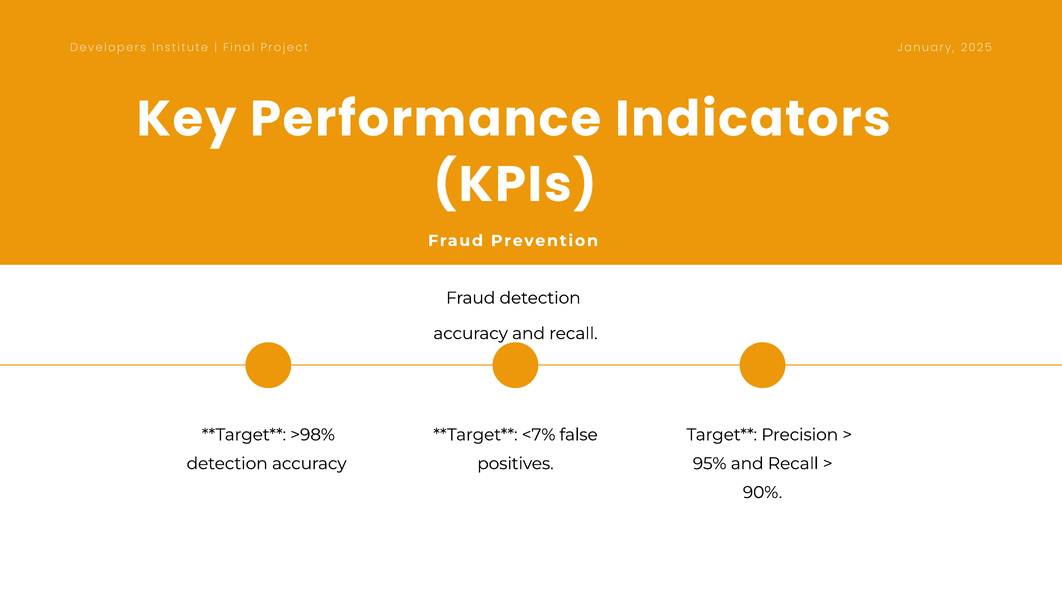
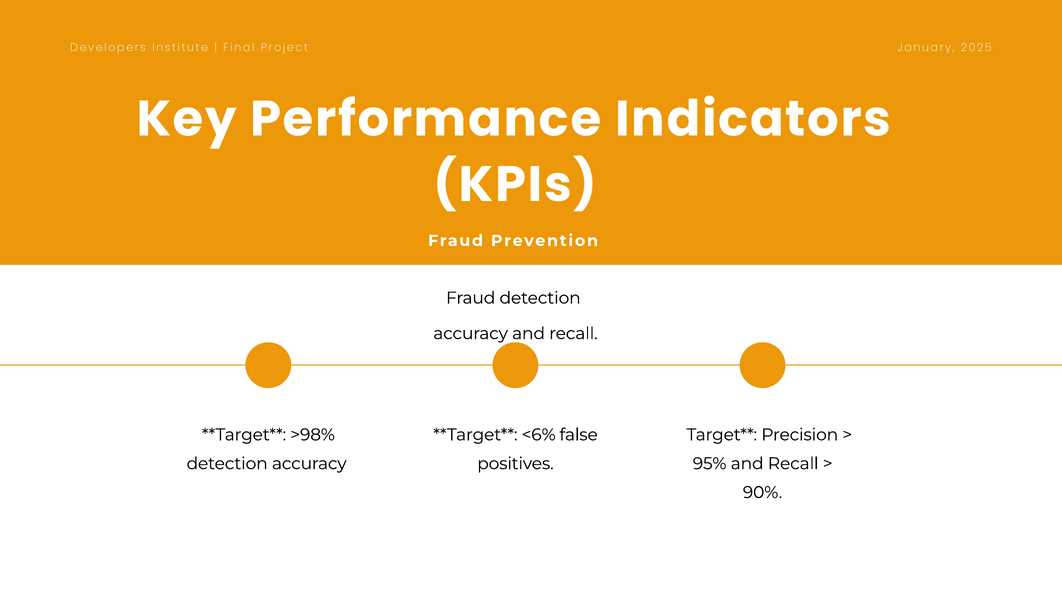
<7%: <7% -> <6% (539, 434)
